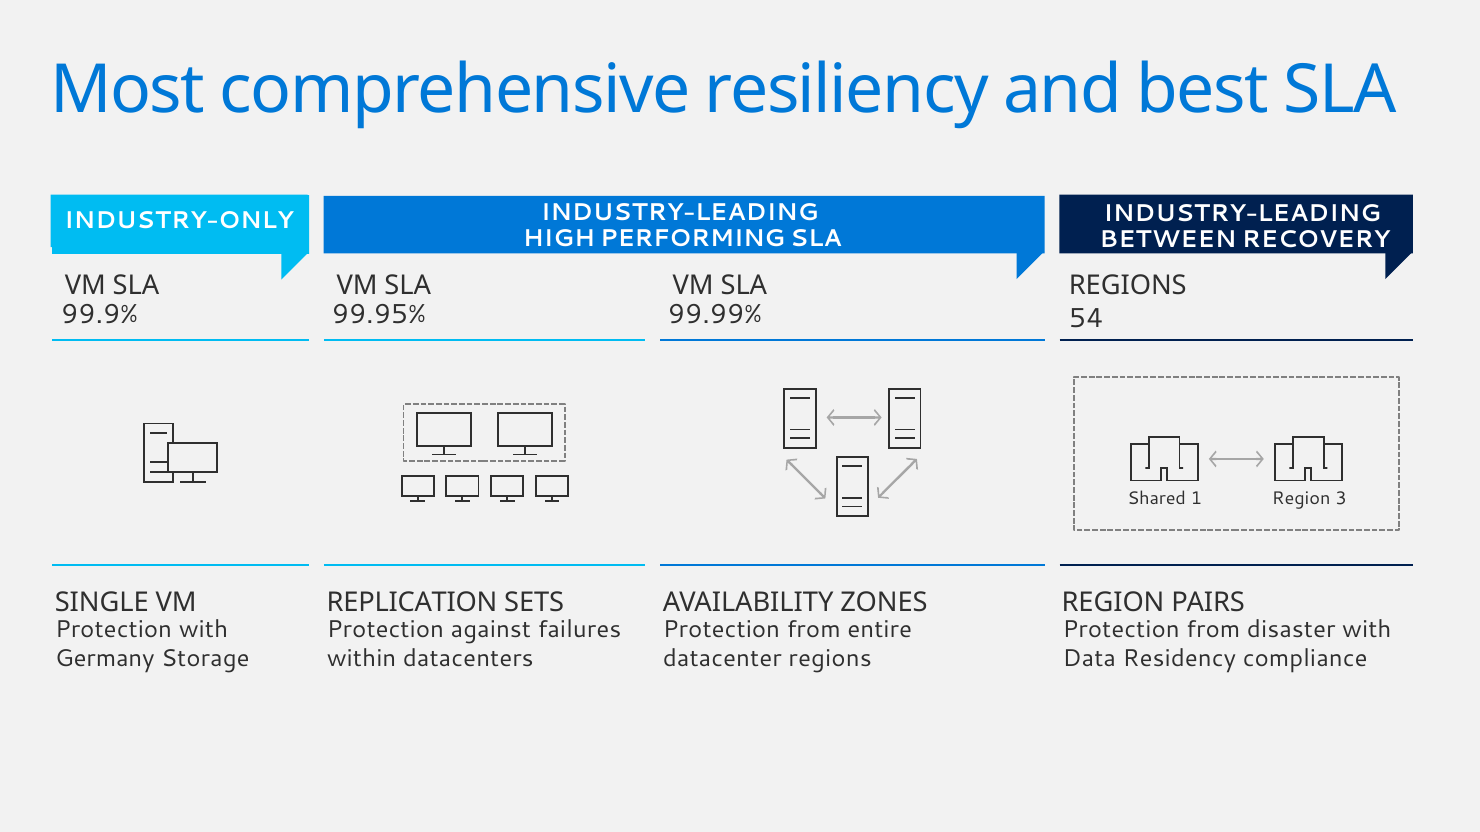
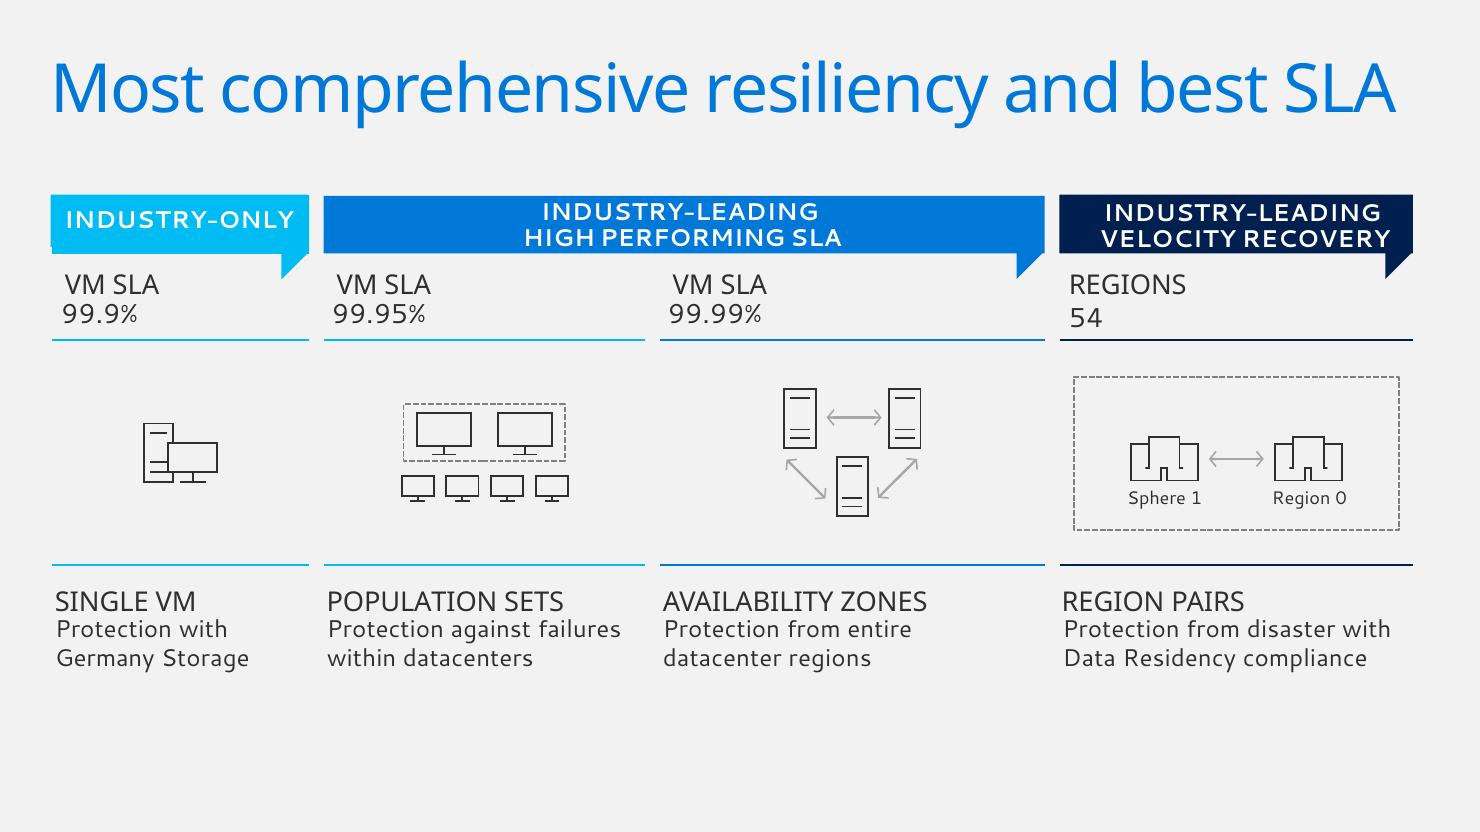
BETWEEN: BETWEEN -> VELOCITY (1168, 239)
Shared: Shared -> Sphere (1157, 499)
3: 3 -> 0 (1341, 499)
REPLICATION: REPLICATION -> POPULATION (412, 603)
